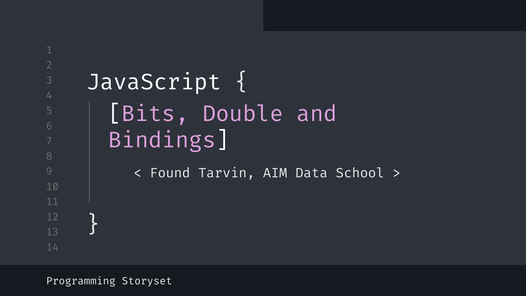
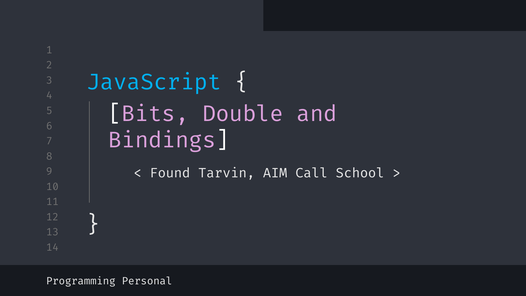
JavaScript colour: white -> light blue (154, 82)
Data: Data -> Call (312, 173)
Storyset: Storyset -> Personal (147, 281)
